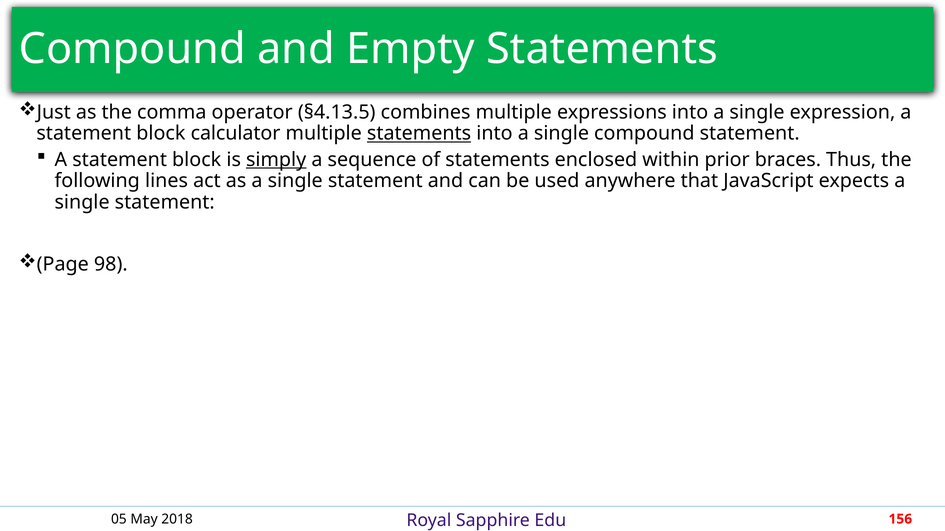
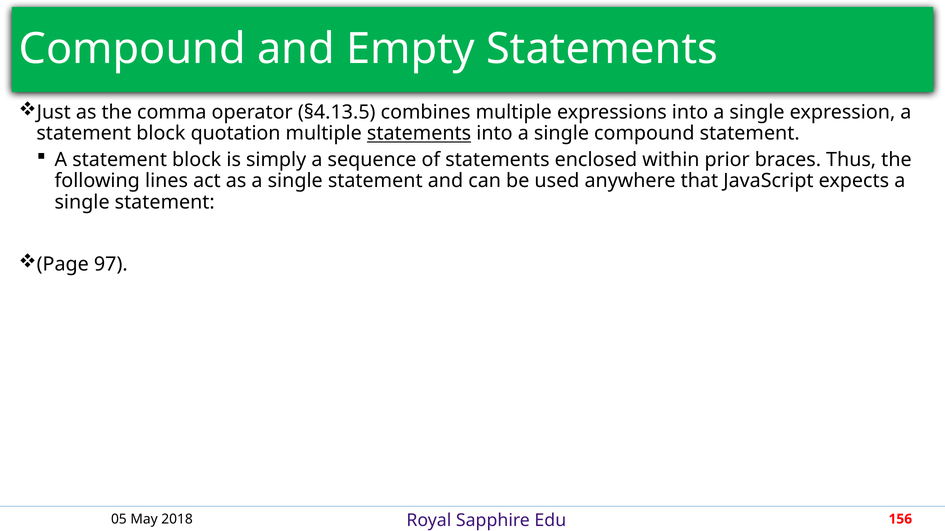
calculator: calculator -> quotation (236, 134)
simply underline: present -> none (276, 160)
98: 98 -> 97 (111, 264)
